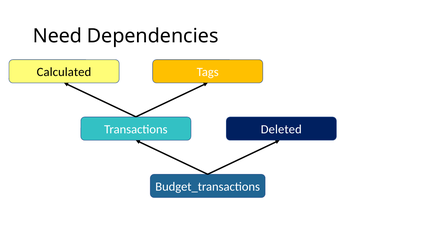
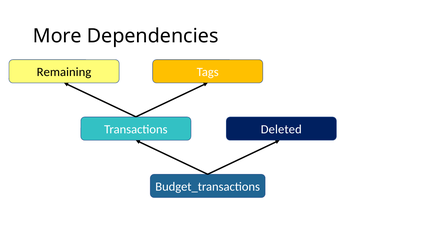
Need: Need -> More (57, 36)
Calculated: Calculated -> Remaining (64, 72)
